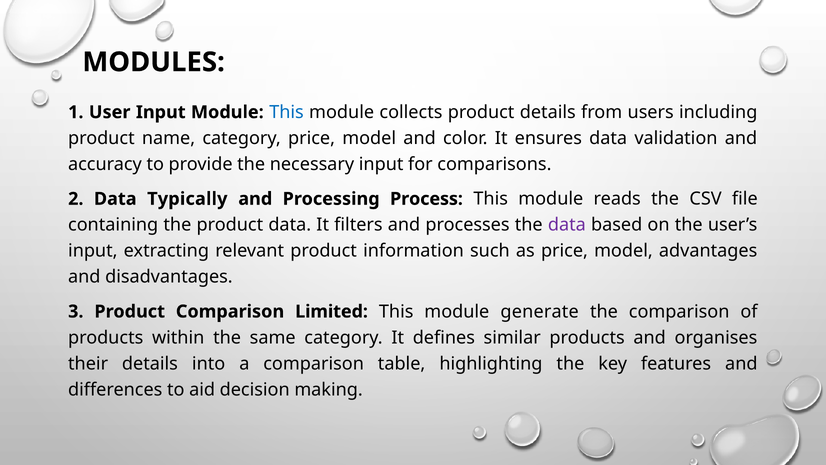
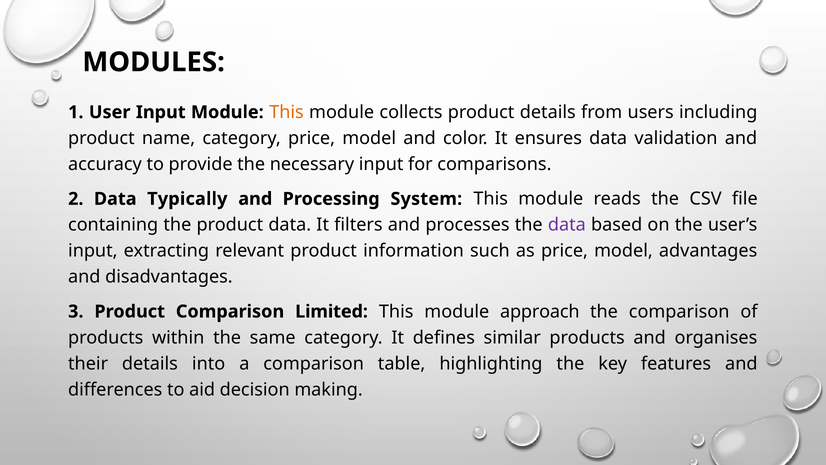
This colour: blue -> orange (287, 112)
Process: Process -> System (426, 199)
generate: generate -> approach (540, 311)
